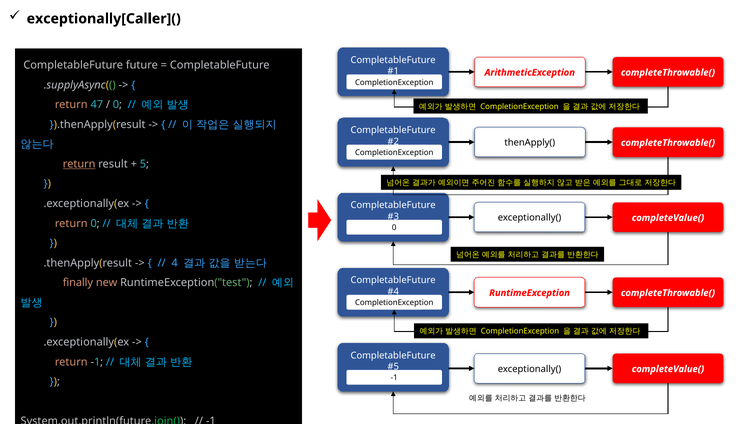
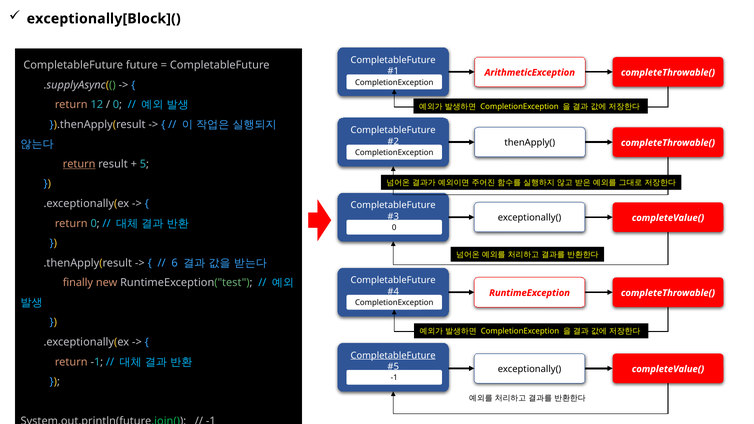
exceptionally[Caller](: exceptionally[Caller]( -> exceptionally[Block]( (104, 19)
47: 47 -> 12 (97, 105)
4: 4 -> 6 (175, 263)
CompletableFuture underline: none -> present (393, 356)
